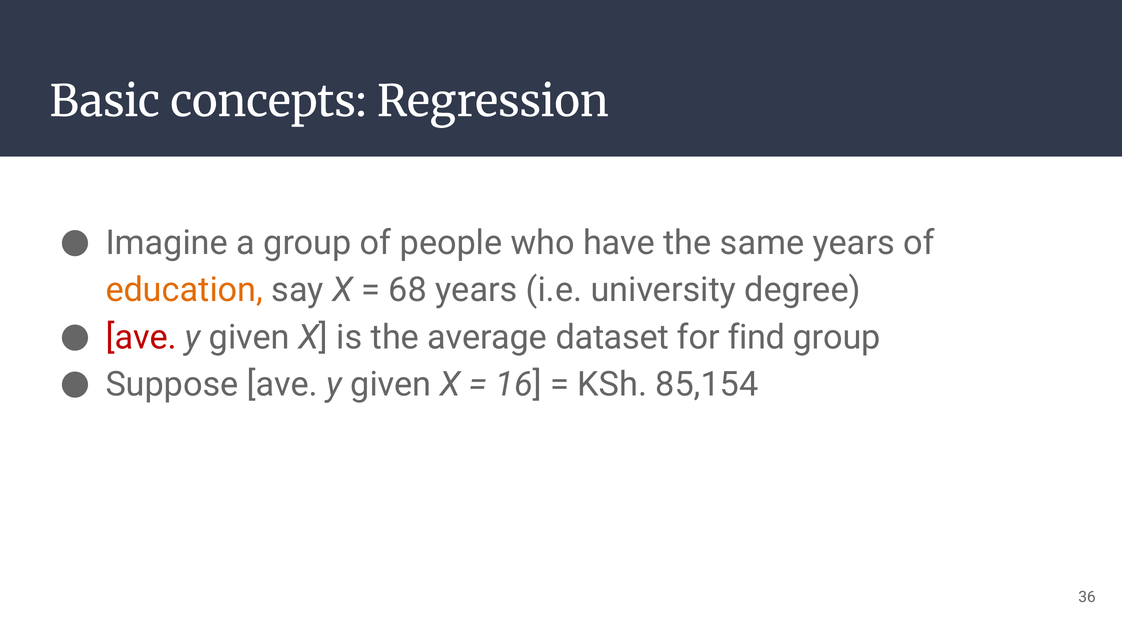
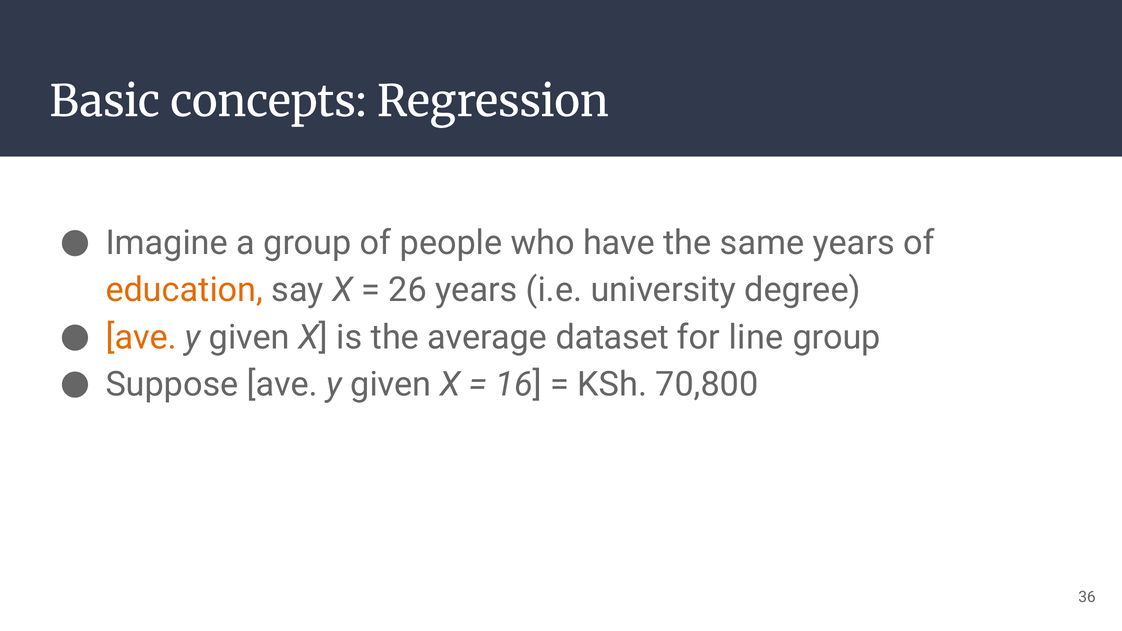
68: 68 -> 26 (408, 290)
ave colour: red -> orange (141, 337)
find: find -> line (756, 337)
85,154: 85,154 -> 70,800 (707, 385)
